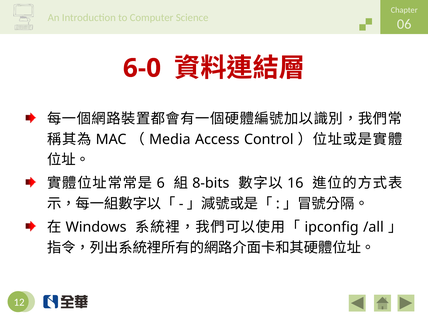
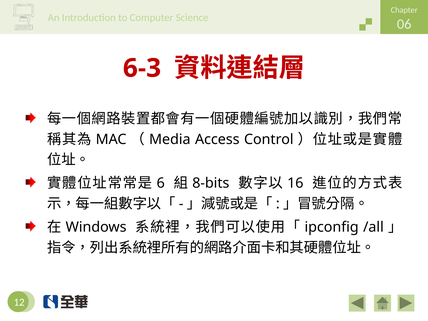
6-0: 6-0 -> 6-3 (142, 68)
